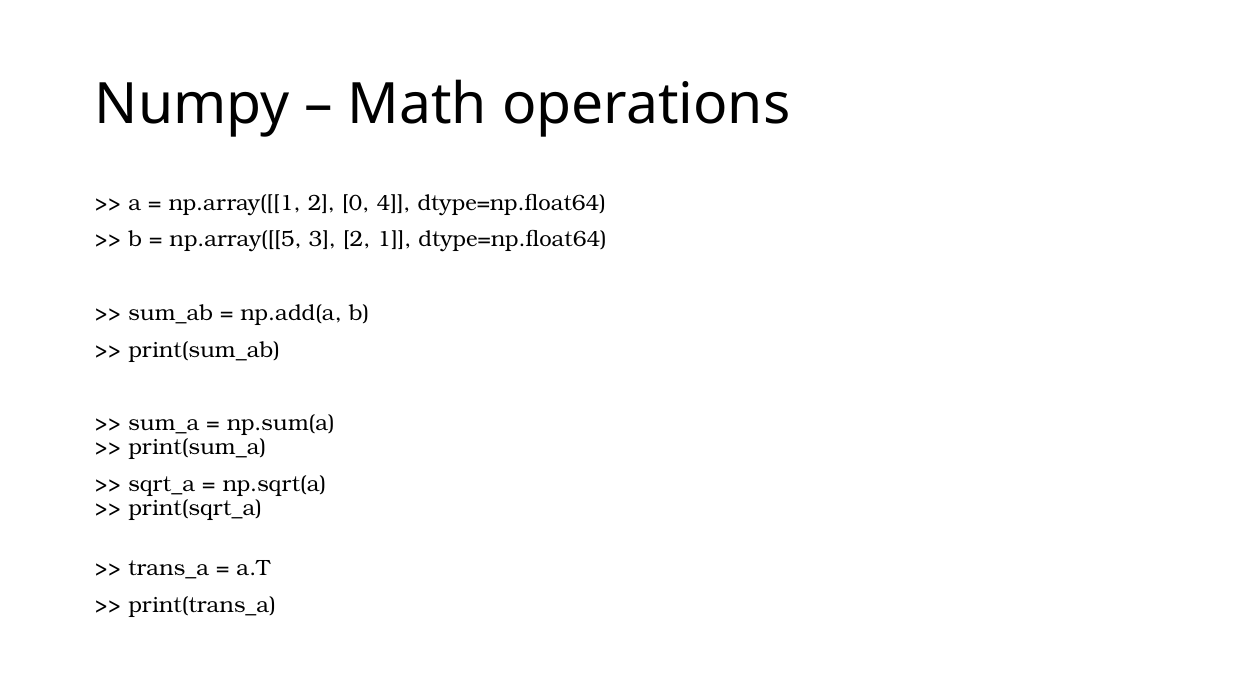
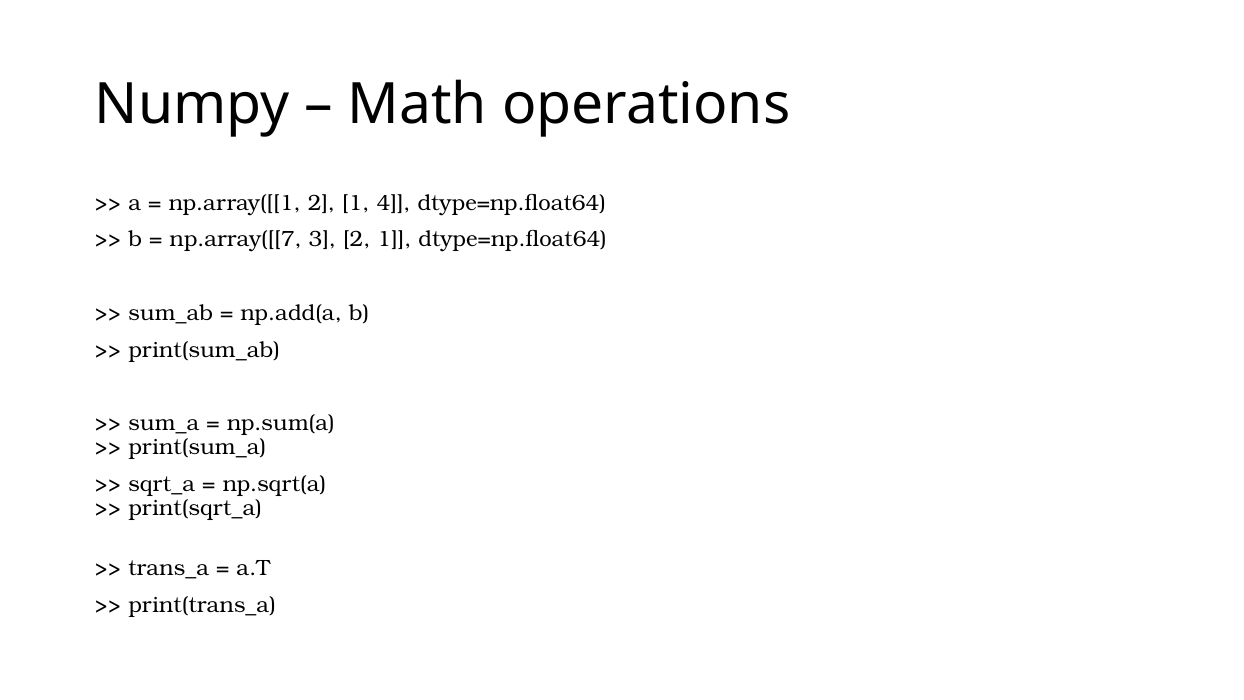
np.array([[1 2 0: 0 -> 1 (356, 203)
np.array([[5: np.array([[5 -> np.array([[7 (235, 239)
